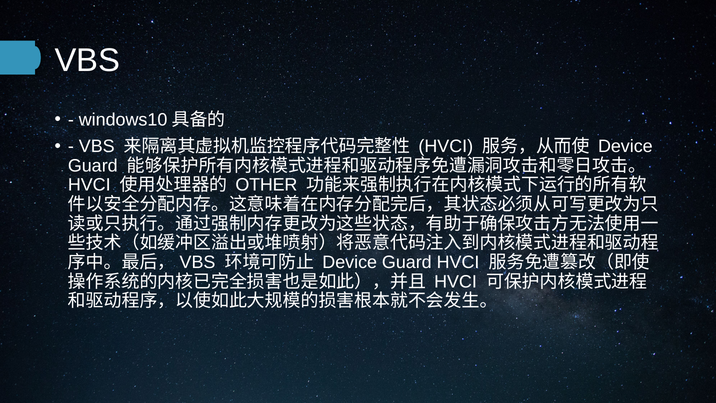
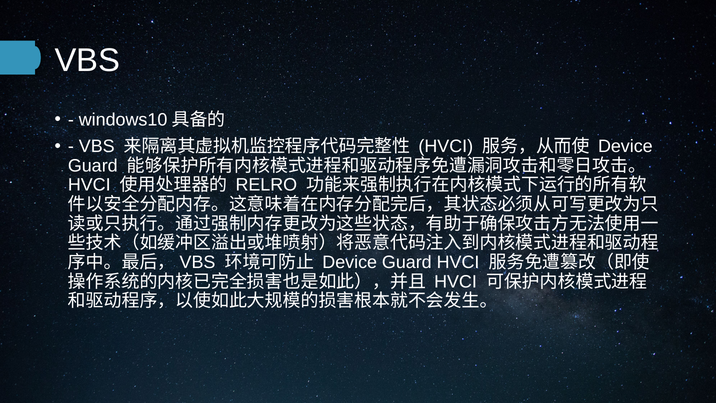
OTHER: OTHER -> RELRO (266, 185)
